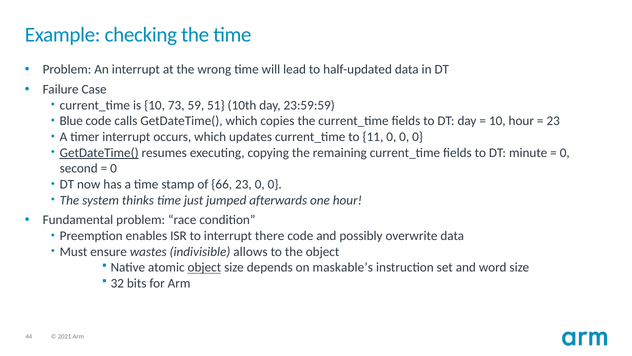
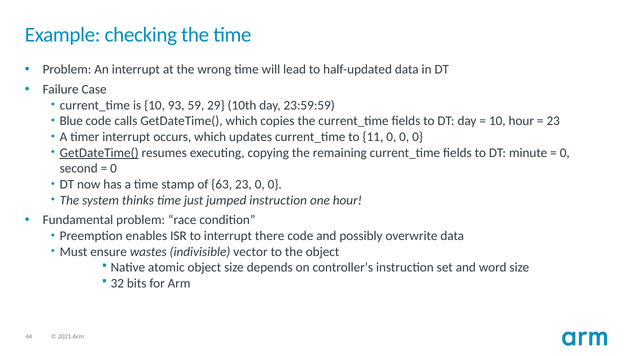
73: 73 -> 93 (176, 105)
51: 51 -> 29 (216, 105)
66: 66 -> 63 (222, 184)
jumped afterwards: afterwards -> instruction (278, 200)
allows: allows -> vector (250, 251)
object underline: present -> none (204, 267)
maskable’s: maskable’s -> controller’s (343, 267)
